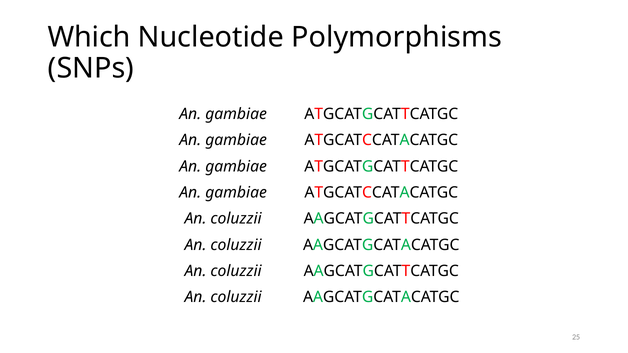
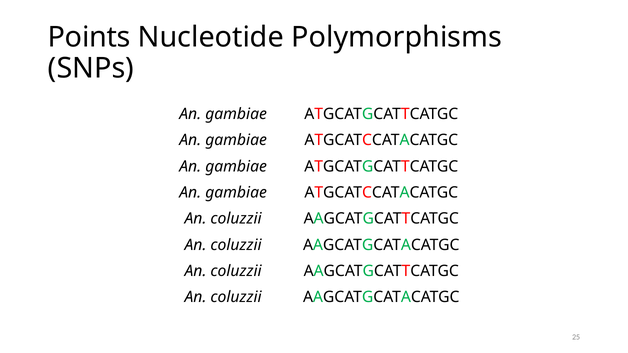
Which: Which -> Points (89, 37)
